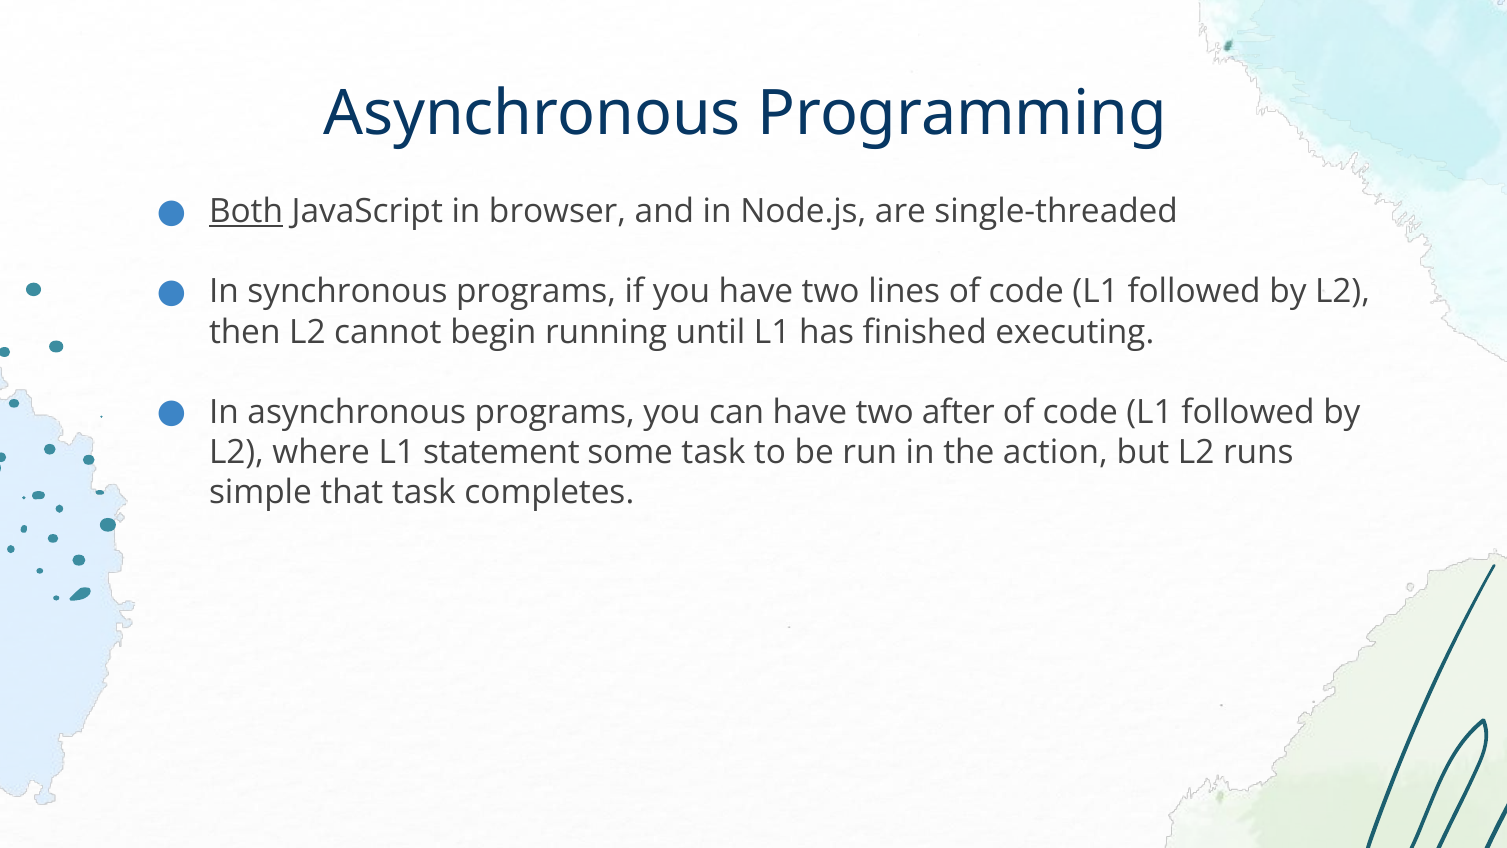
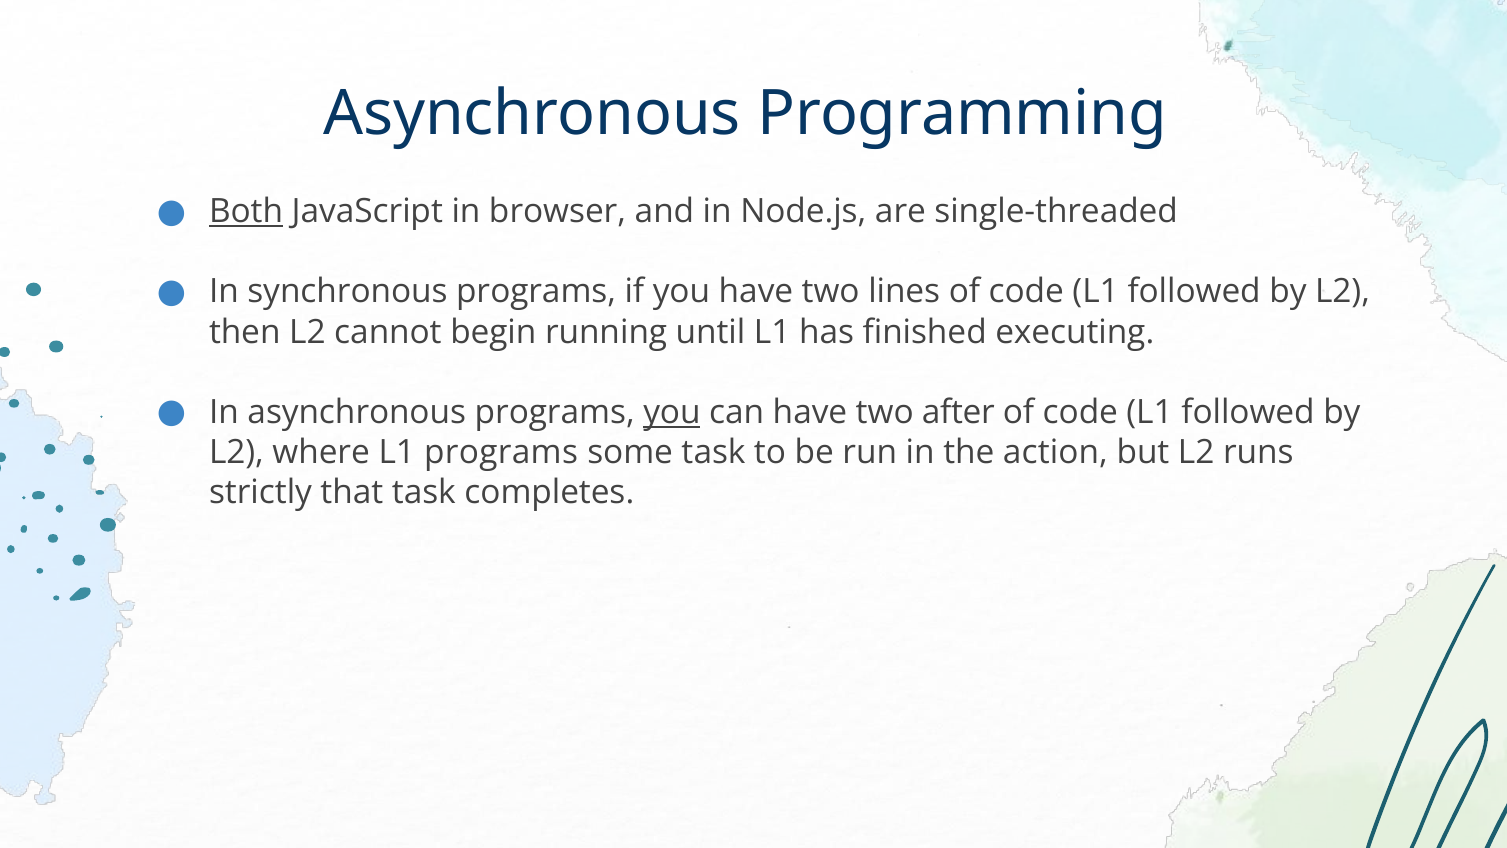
you underline: none -> present (672, 412)
L1 statement: statement -> programs (501, 453)
simple: simple -> strictly (260, 493)
